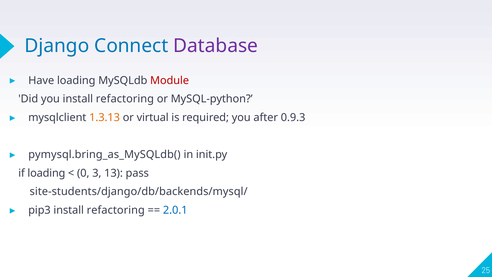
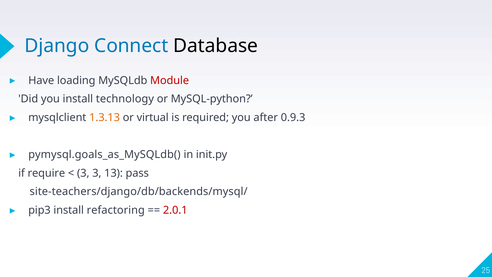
Database colour: purple -> black (216, 46)
you install refactoring: refactoring -> technology (125, 99)
pymysql.bring_as_MySQLdb(: pymysql.bring_as_MySQLdb( -> pymysql.goals_as_MySQLdb( (104, 154)
if loading: loading -> require (46, 173)
0: 0 -> 3 (83, 173)
site-students/django/db/backends/mysql/: site-students/django/db/backends/mysql/ -> site-teachers/django/db/backends/mysql/ (139, 191)
2.0.1 colour: blue -> red (175, 210)
